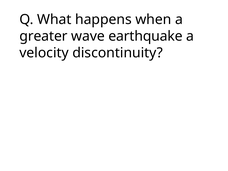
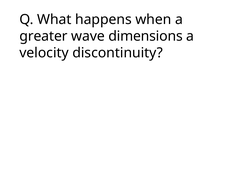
earthquake: earthquake -> dimensions (146, 36)
